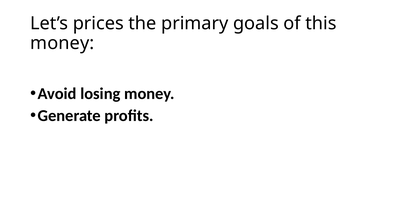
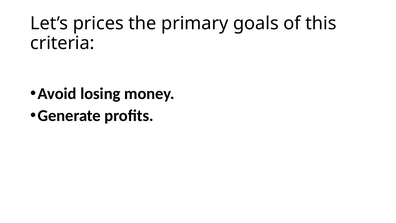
money: money -> criteria (62, 43)
